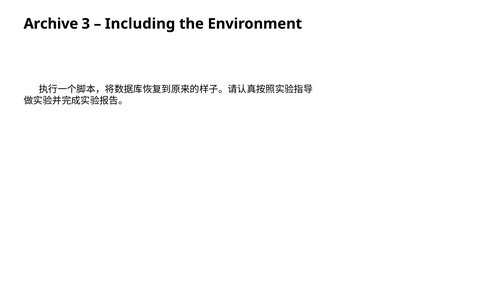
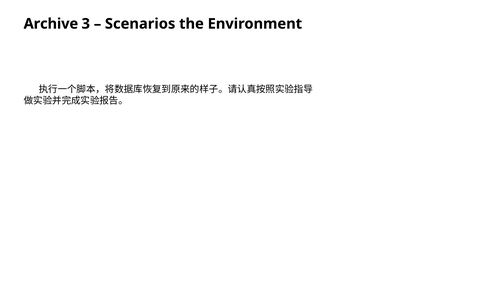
Including: Including -> Scenarios (140, 24)
